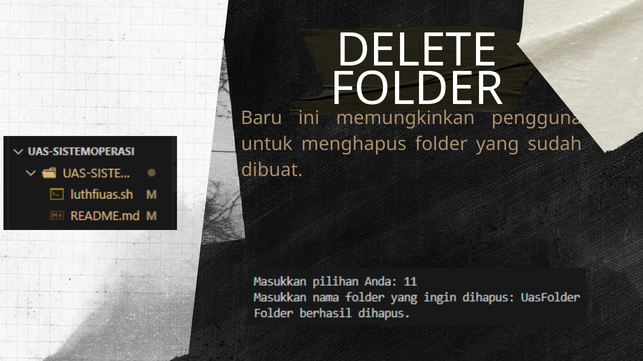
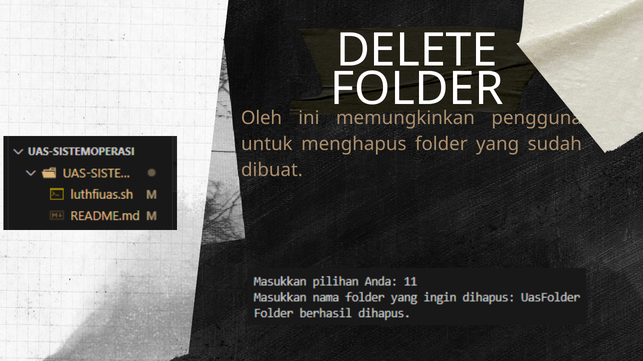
Baru: Baru -> Oleh (261, 118)
